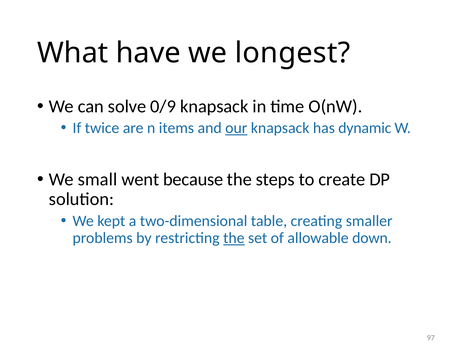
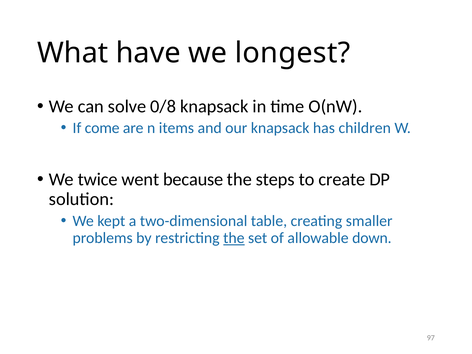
0/9: 0/9 -> 0/8 (163, 106)
twice: twice -> come (102, 128)
our underline: present -> none (236, 128)
dynamic: dynamic -> children (365, 128)
small: small -> twice (98, 179)
